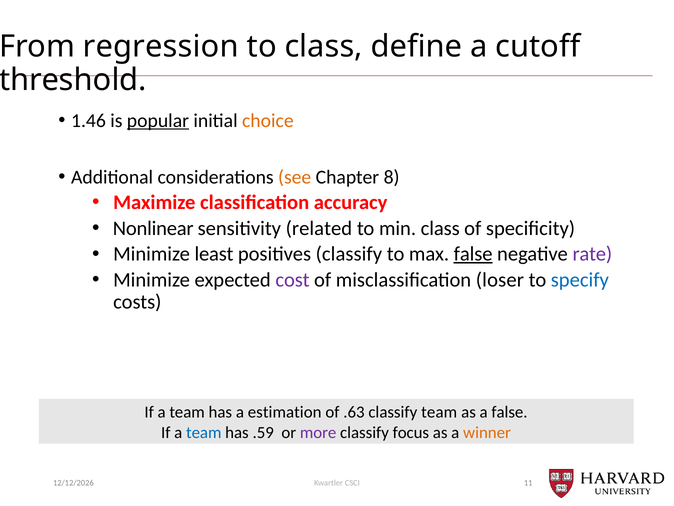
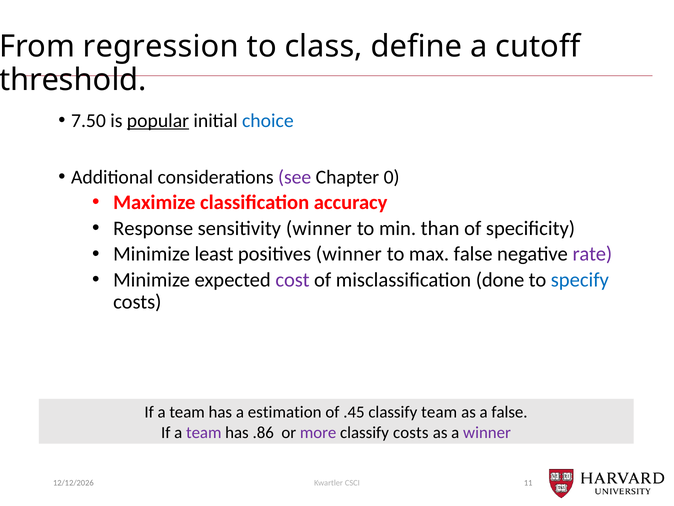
1.46: 1.46 -> 7.50 (88, 121)
choice colour: orange -> blue (268, 121)
see colour: orange -> purple (295, 177)
8: 8 -> 0 (392, 177)
Nonlinear: Nonlinear -> Response (153, 228)
sensitivity related: related -> winner (319, 228)
min class: class -> than (440, 228)
positives classify: classify -> winner (349, 254)
false underline: present -> none (473, 254)
loser: loser -> done (500, 279)
.63: .63 -> .45 (354, 412)
team colour: blue -> purple (204, 432)
.59: .59 -> .86 (263, 432)
classify focus: focus -> costs (411, 432)
winner colour: orange -> purple (487, 432)
